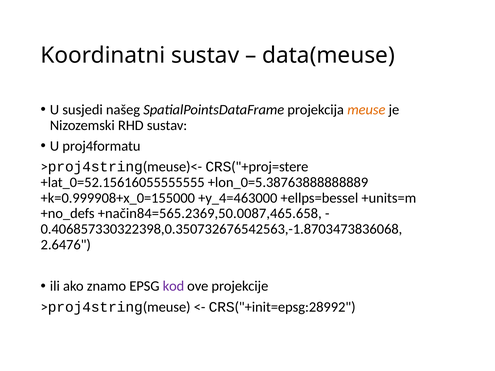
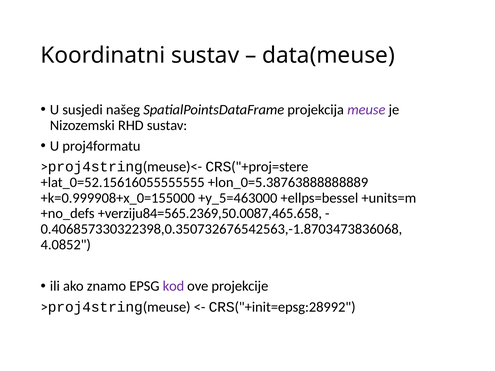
meuse colour: orange -> purple (366, 110)
+y_4=463000: +y_4=463000 -> +y_5=463000 (238, 198)
+način84=565.2369,50.0087,465.658: +način84=565.2369,50.0087,465.658 -> +verziju84=565.2369,50.0087,465.658 (210, 214)
2.6476: 2.6476 -> 4.0852 (66, 245)
